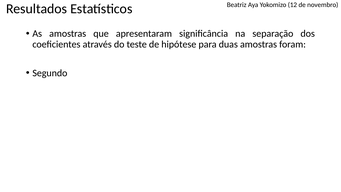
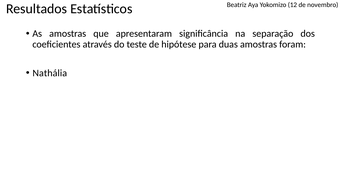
Segundo: Segundo -> Nathália (50, 73)
